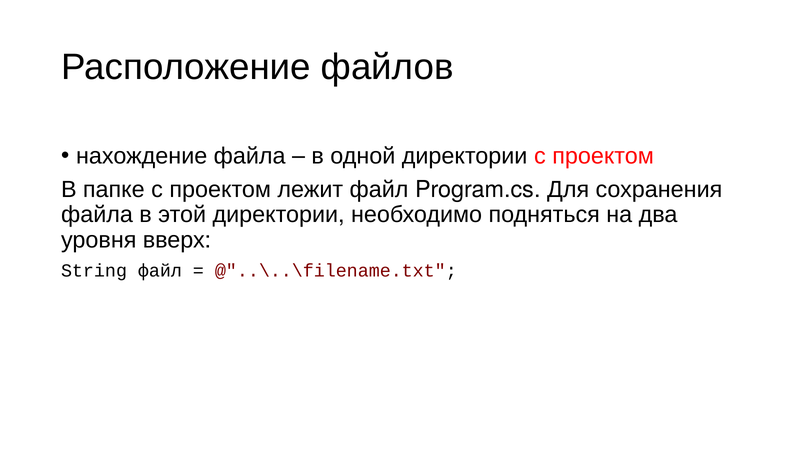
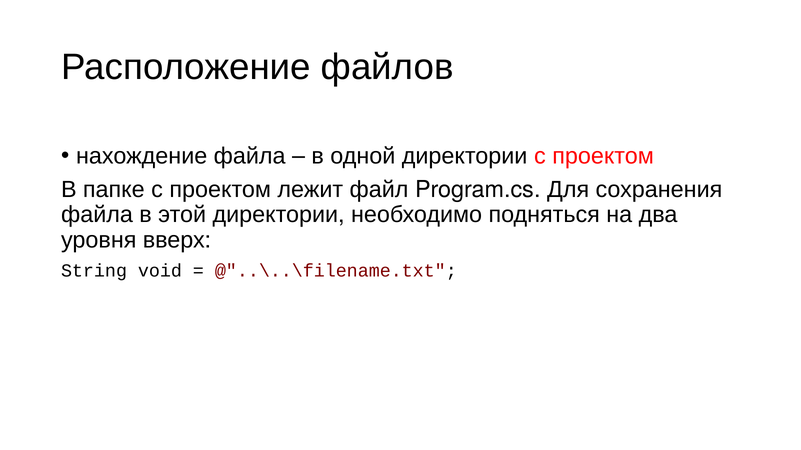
String файл: файл -> void (160, 271)
